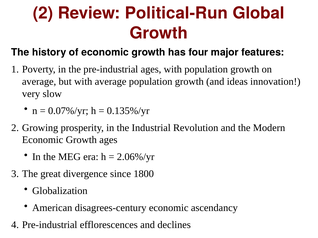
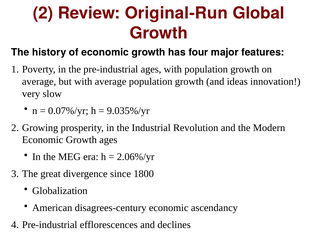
Political-Run: Political-Run -> Original-Run (176, 13)
0.135%/yr: 0.135%/yr -> 9.035%/yr (128, 111)
